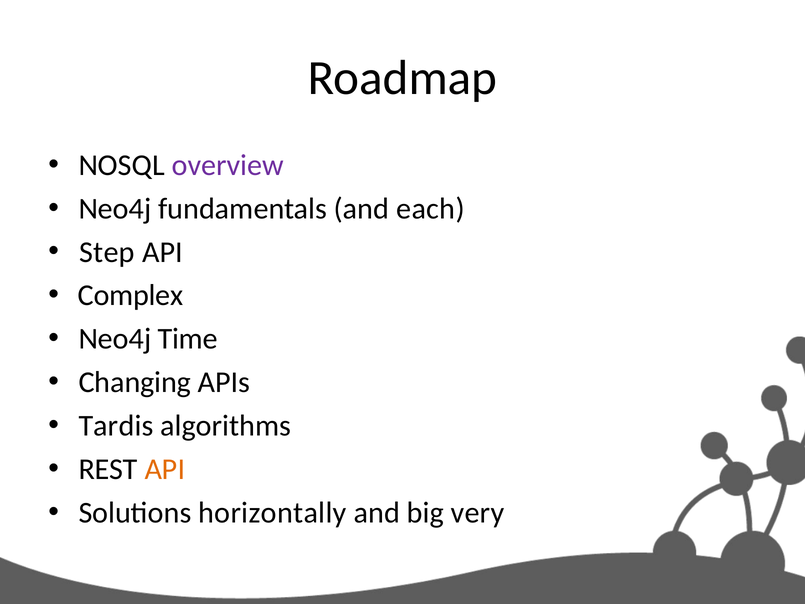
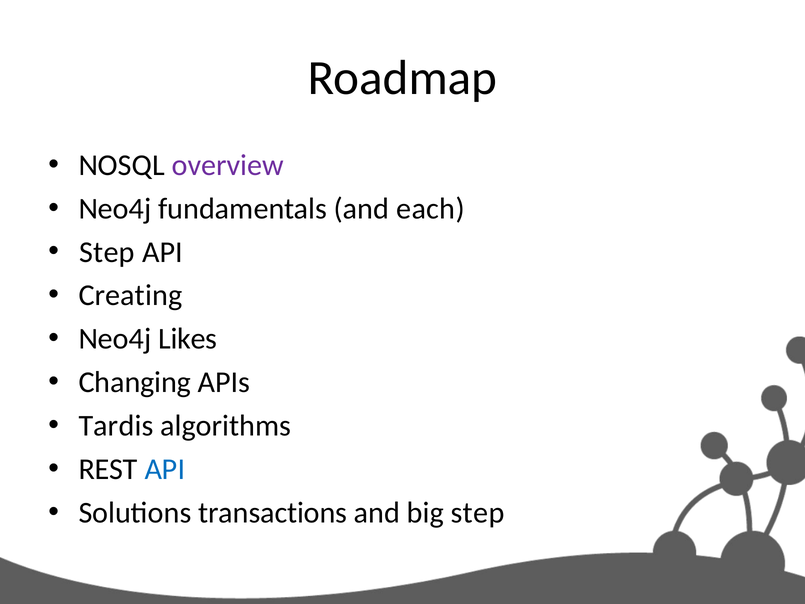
Complex: Complex -> Creating (130, 295)
Time: Time -> Likes (188, 339)
API colour: orange -> blue (165, 469)
horizontally: horizontally -> transactions (273, 512)
big very: very -> step (478, 512)
